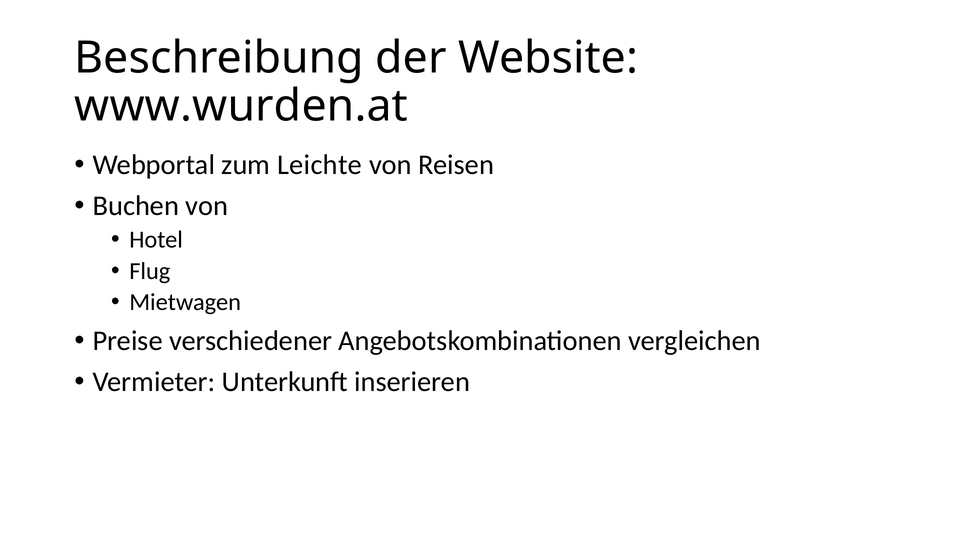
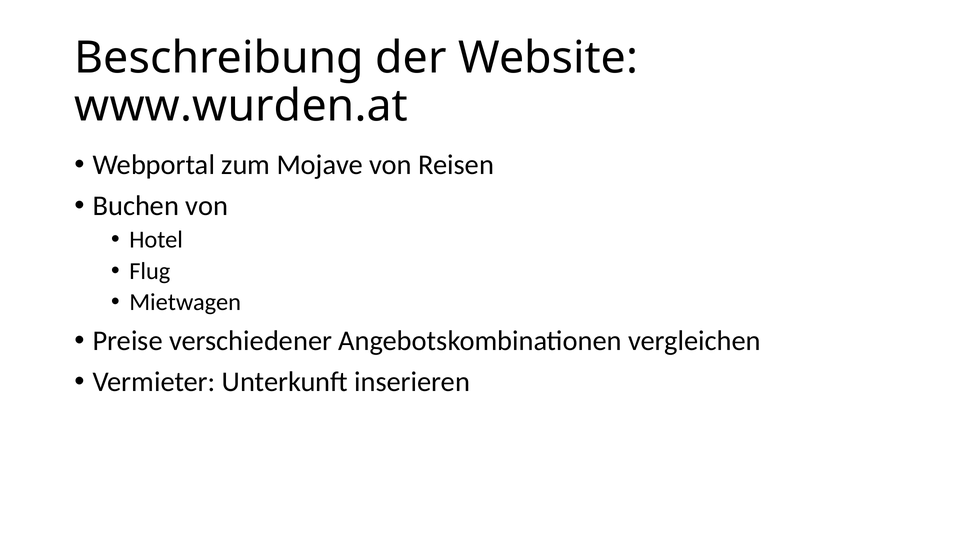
Leichte: Leichte -> Mojave (320, 165)
